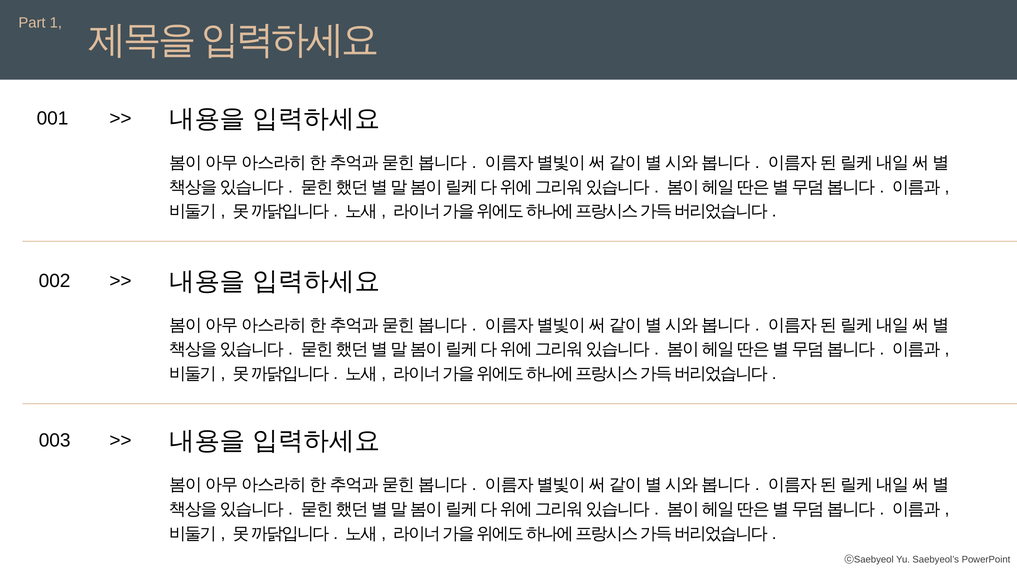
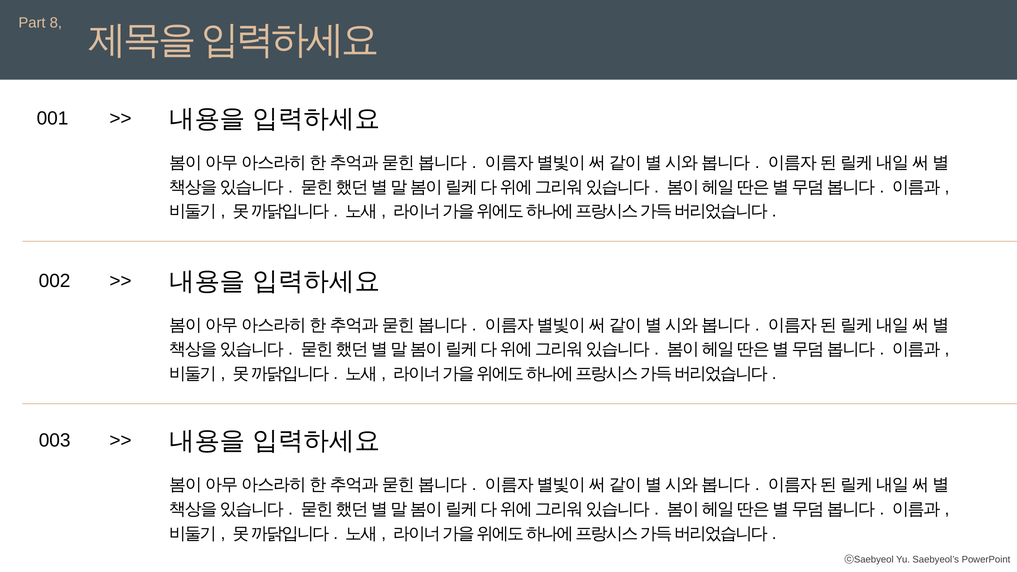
1: 1 -> 8 (56, 23)
